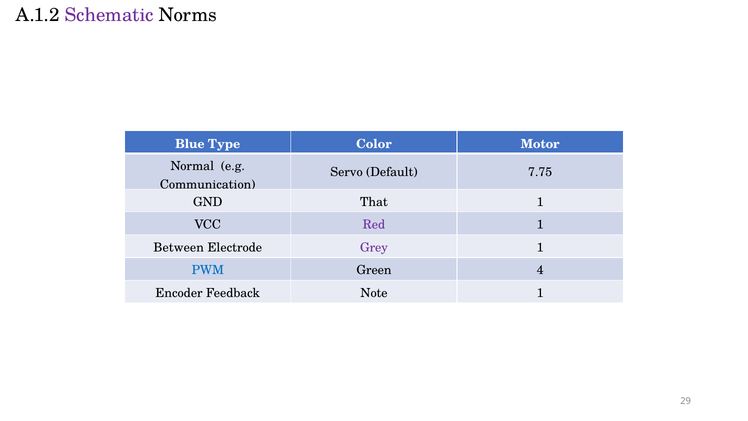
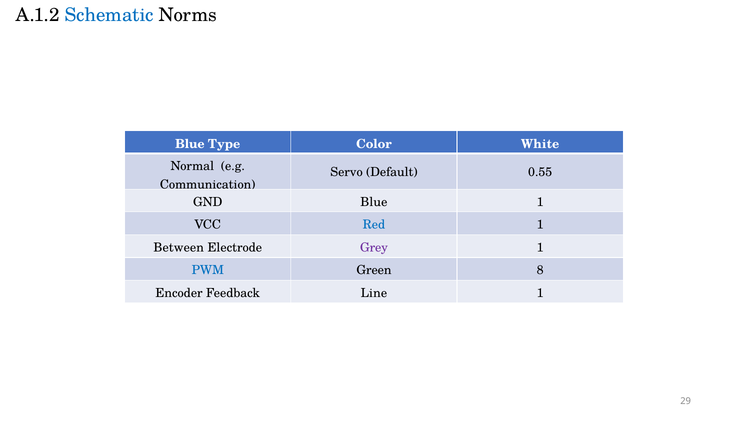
Schematic colour: purple -> blue (109, 15)
Motor: Motor -> White (540, 144)
7.75: 7.75 -> 0.55 (540, 172)
GND That: That -> Blue (374, 202)
Red colour: purple -> blue (374, 225)
4: 4 -> 8 (540, 270)
Note: Note -> Line (374, 293)
